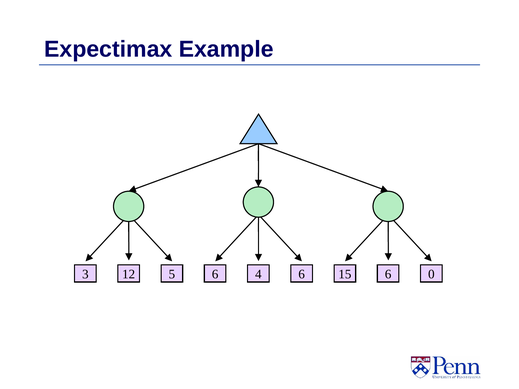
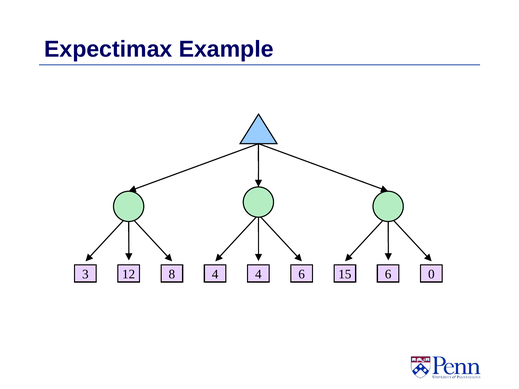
5: 5 -> 8 (172, 274)
3 6: 6 -> 4 (215, 274)
